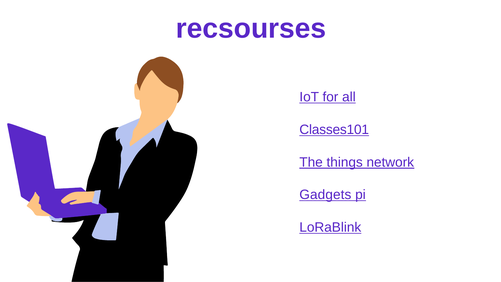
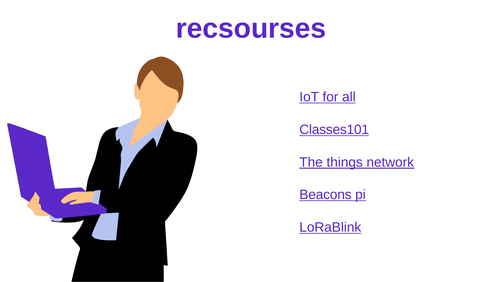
Gadgets: Gadgets -> Beacons (325, 195)
